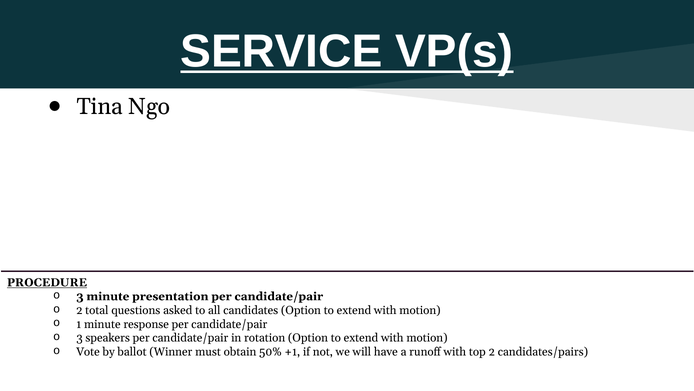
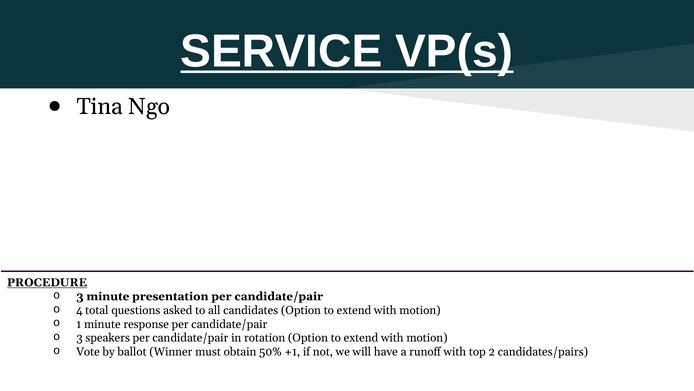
2: 2 -> 4 (79, 310)
